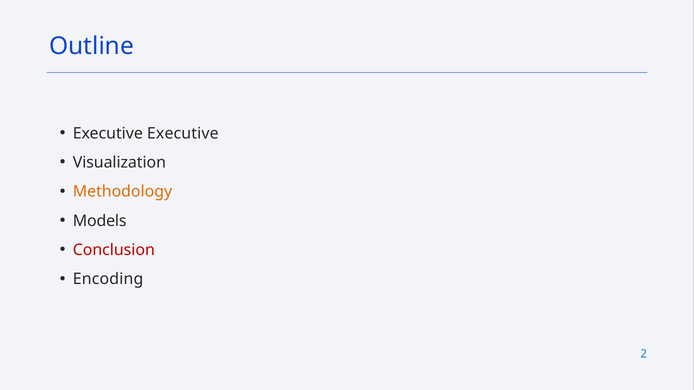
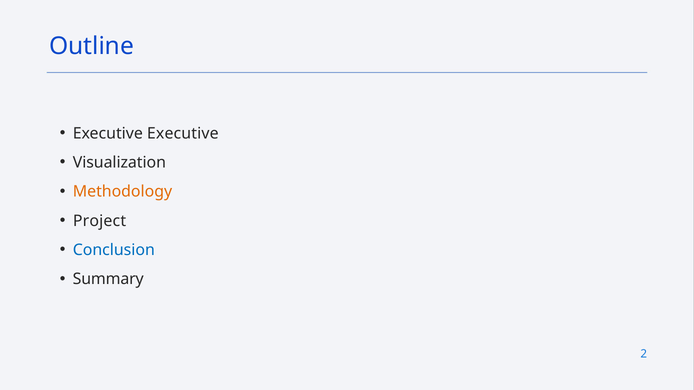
Models: Models -> Project (100, 221)
Conclusion colour: red -> blue (114, 250)
Encoding: Encoding -> Summary (108, 279)
